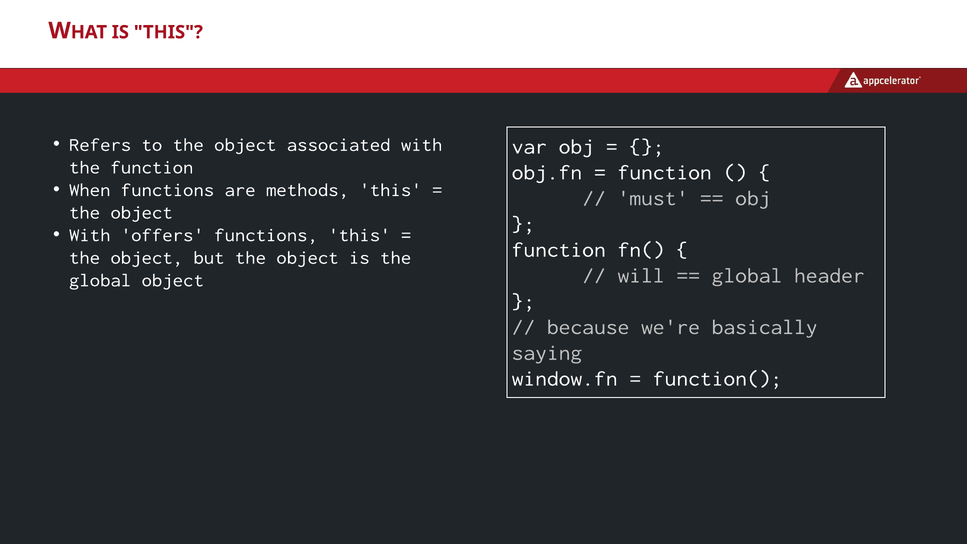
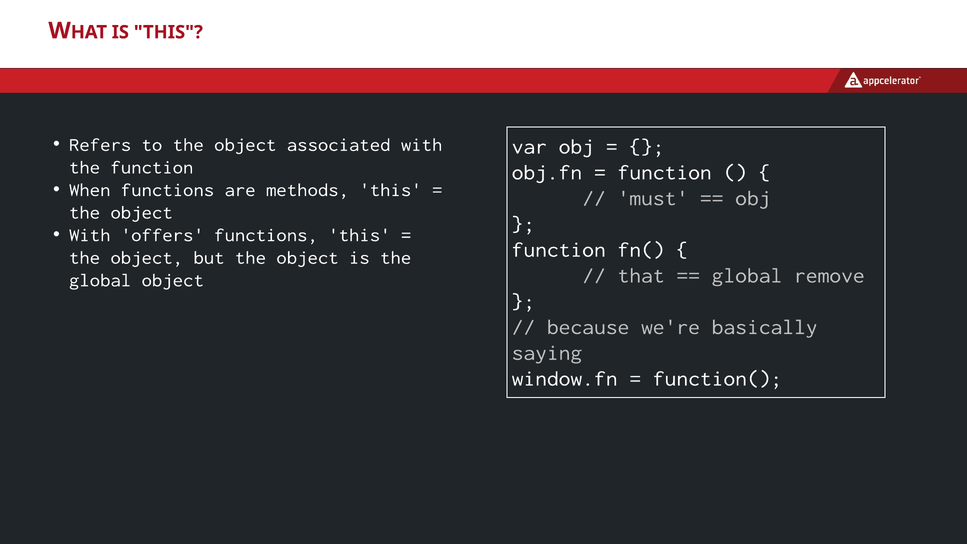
will: will -> that (641, 275)
header: header -> remove (829, 275)
